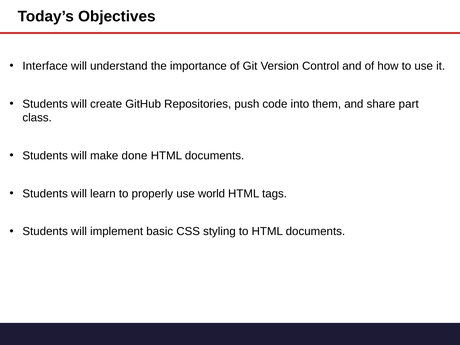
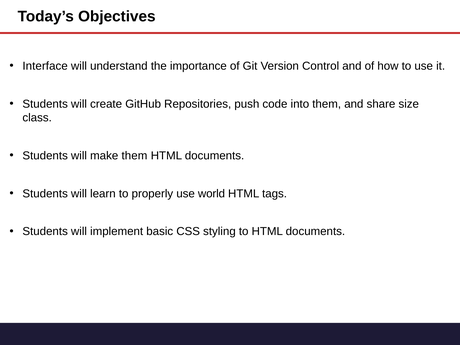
part: part -> size (409, 104)
make done: done -> them (134, 156)
